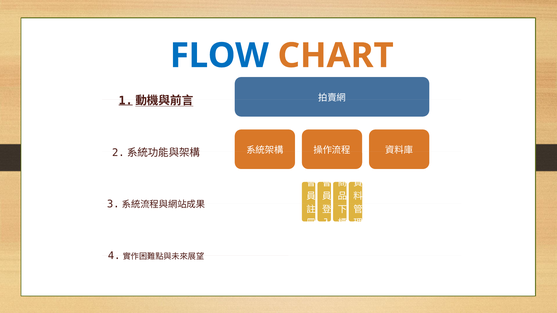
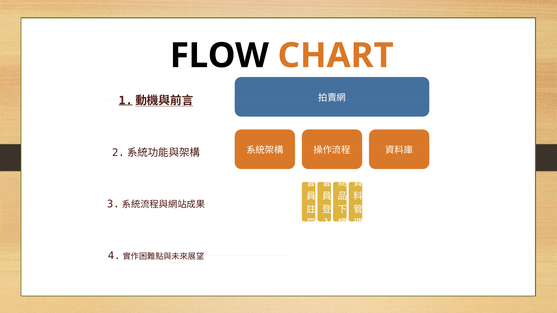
FLOW colour: blue -> black (219, 56)
